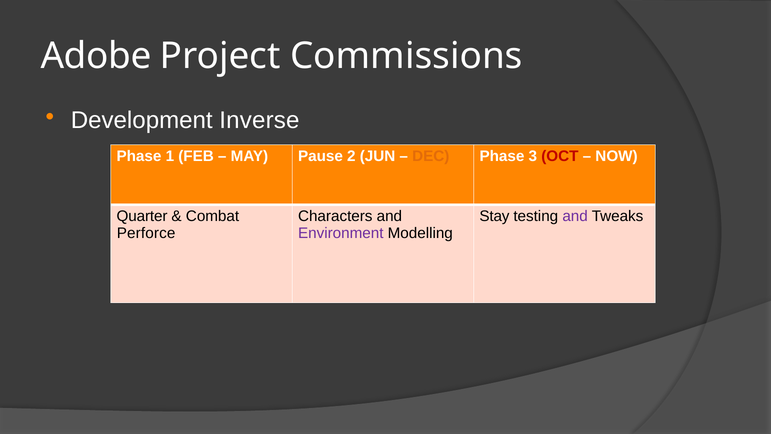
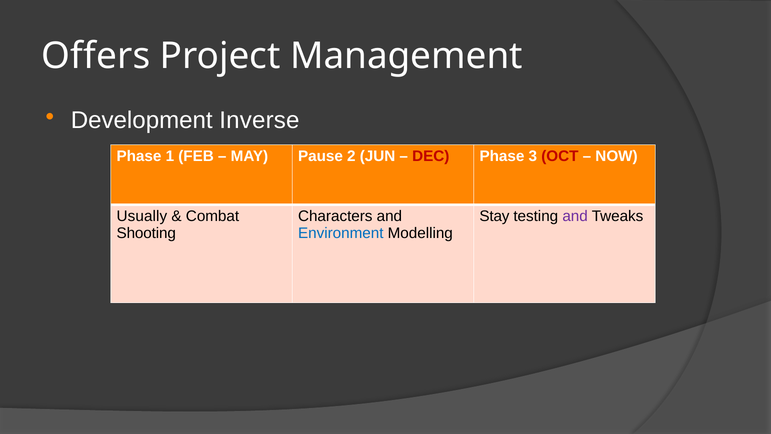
Adobe: Adobe -> Offers (96, 56)
Commissions: Commissions -> Management (406, 56)
DEC colour: orange -> red (431, 156)
Quarter: Quarter -> Usually (142, 216)
Perforce: Perforce -> Shooting (146, 233)
Environment colour: purple -> blue (341, 233)
